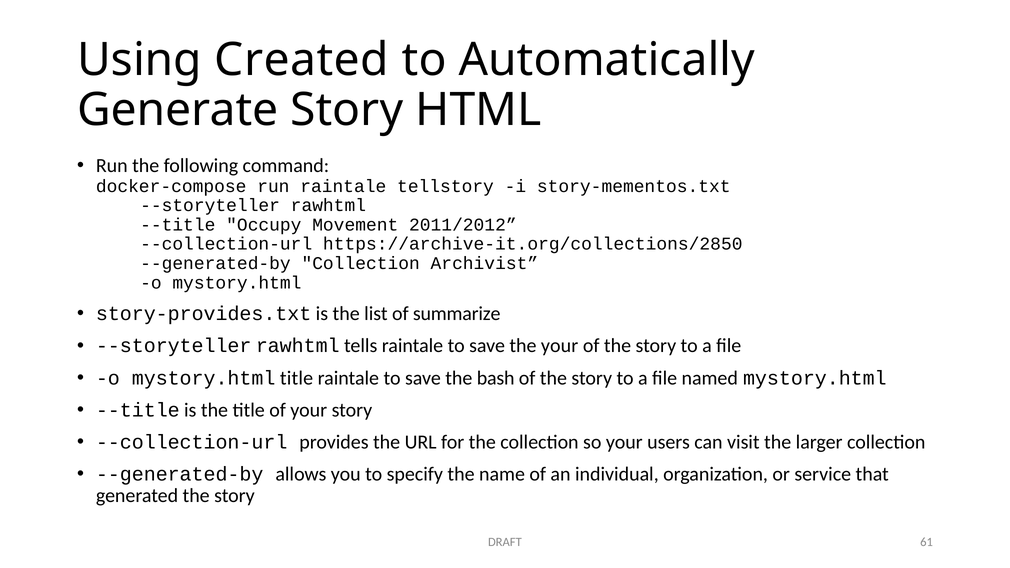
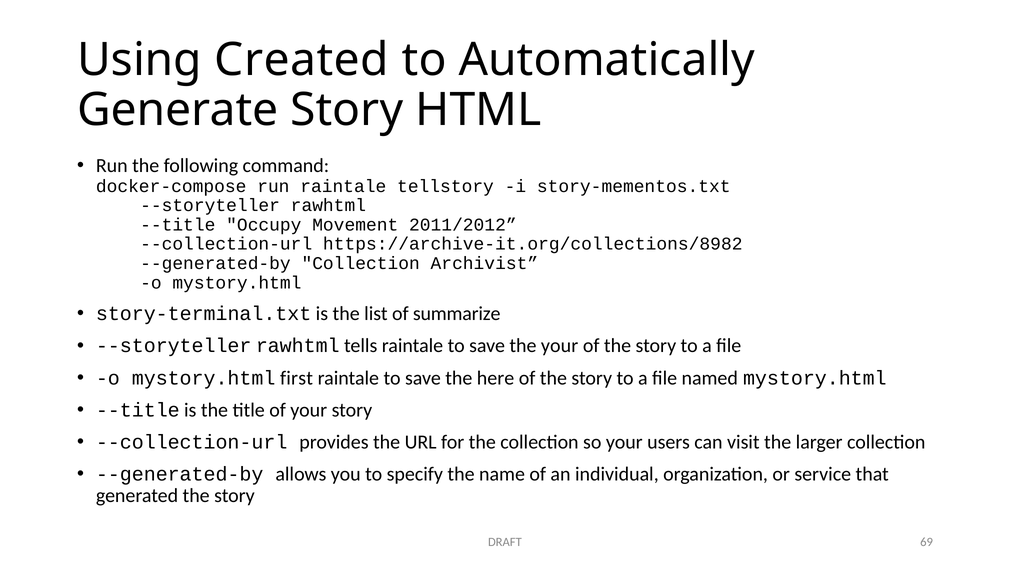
https://archive-it.org/collections/2850: https://archive-it.org/collections/2850 -> https://archive-it.org/collections/8982 (533, 244)
story-provides.txt: story-provides.txt -> story-terminal.txt (204, 314)
mystory.html title: title -> first (296, 378)
bash: bash -> here (496, 378)
61: 61 -> 69 (927, 542)
